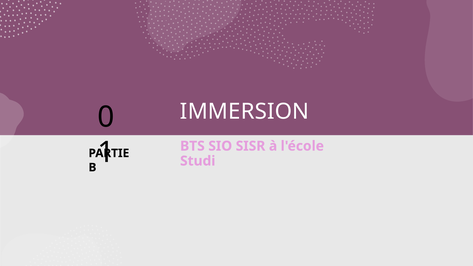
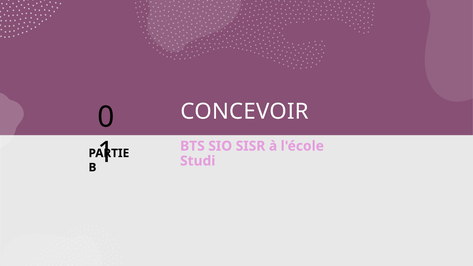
IMMERSION: IMMERSION -> CONCEVOIR (245, 112)
